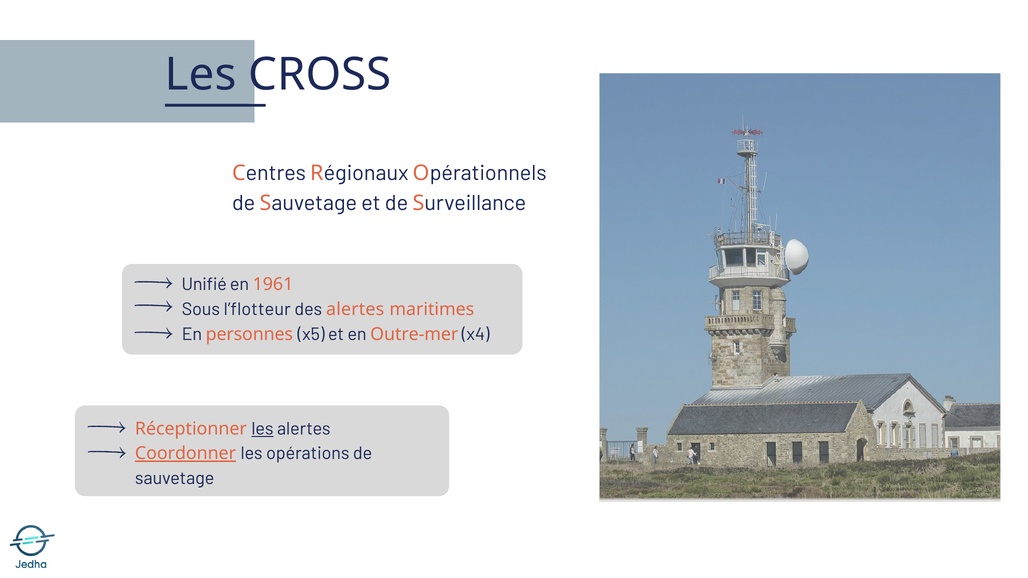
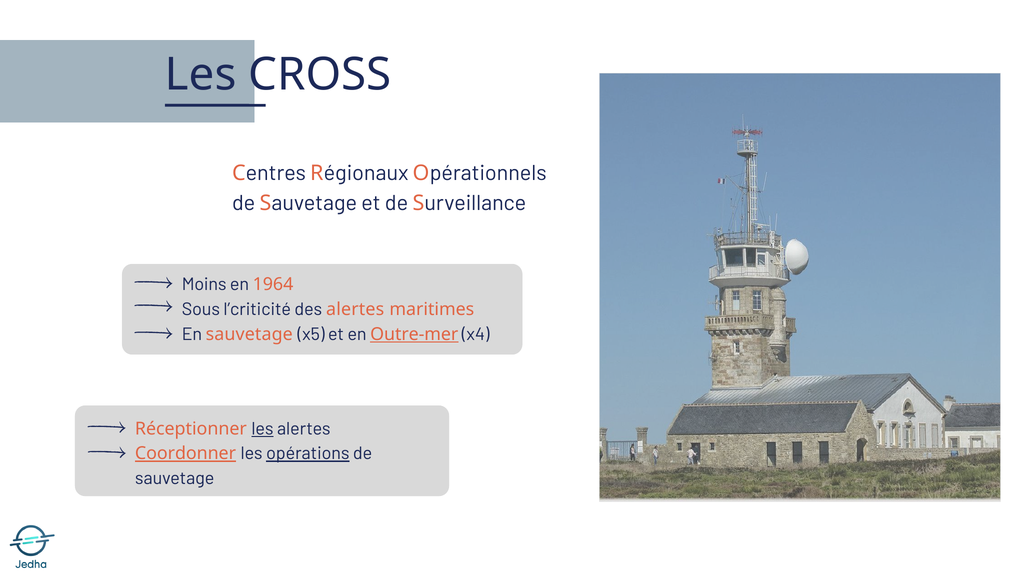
Unifié: Unifié -> Moins (204, 284)
1961: 1961 -> 1964 (273, 284)
l’flotteur: l’flotteur -> l’criticité (257, 309)
En personnes: personnes -> sauvetage (249, 334)
Outre-mer underline: none -> present (414, 334)
opérations underline: none -> present (308, 454)
